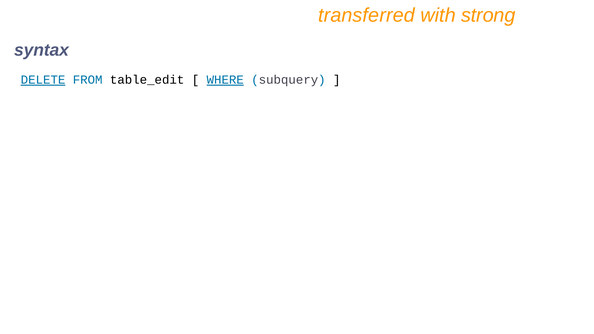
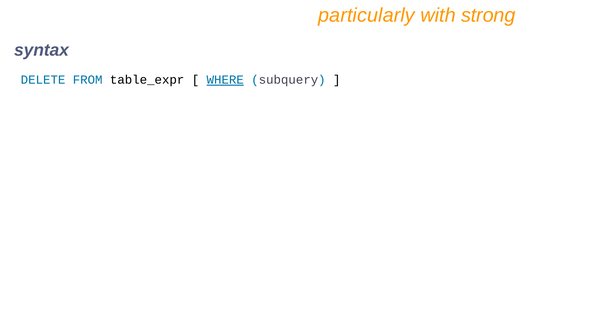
transferred: transferred -> particularly (367, 15)
DELETE underline: present -> none (43, 80)
table_edit: table_edit -> table_expr (147, 80)
